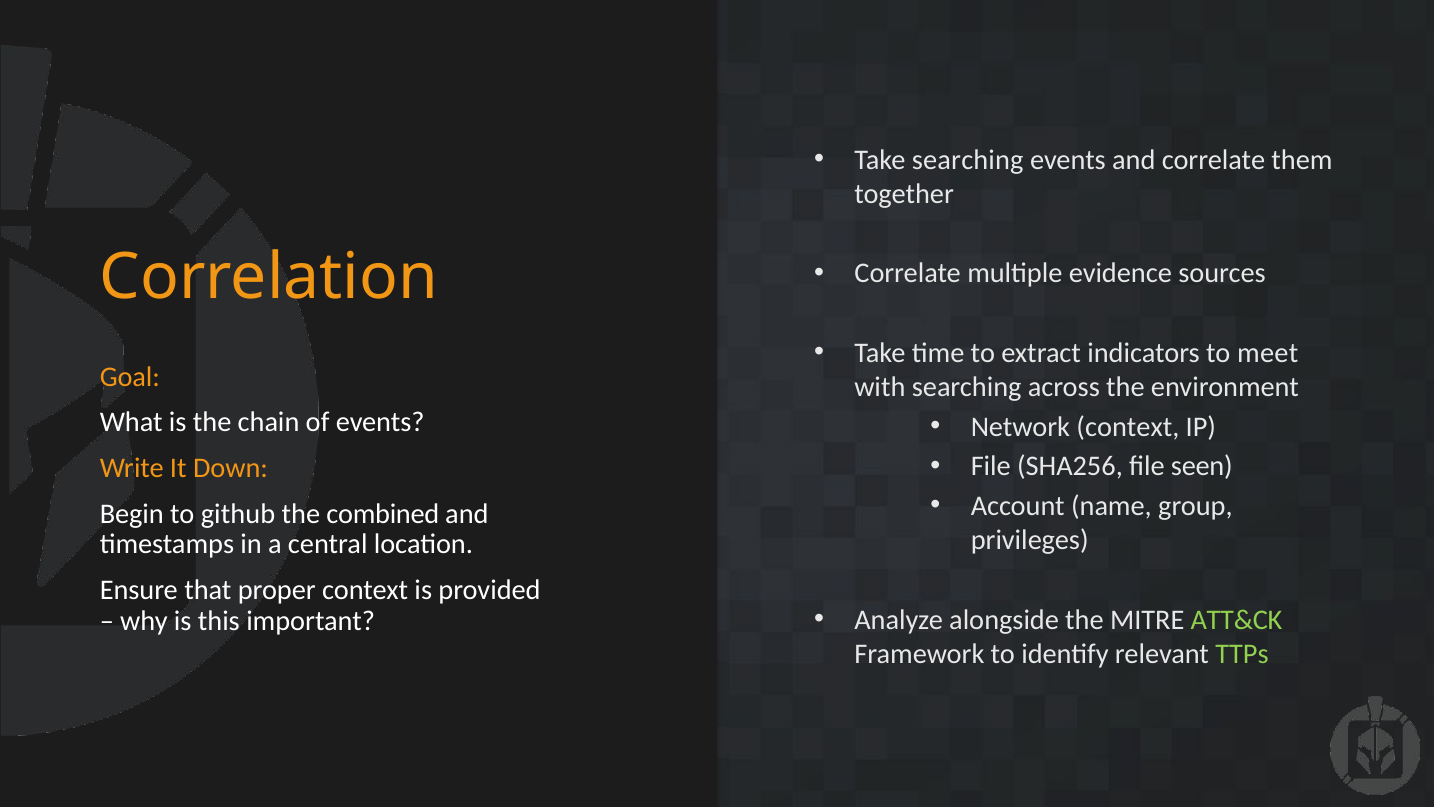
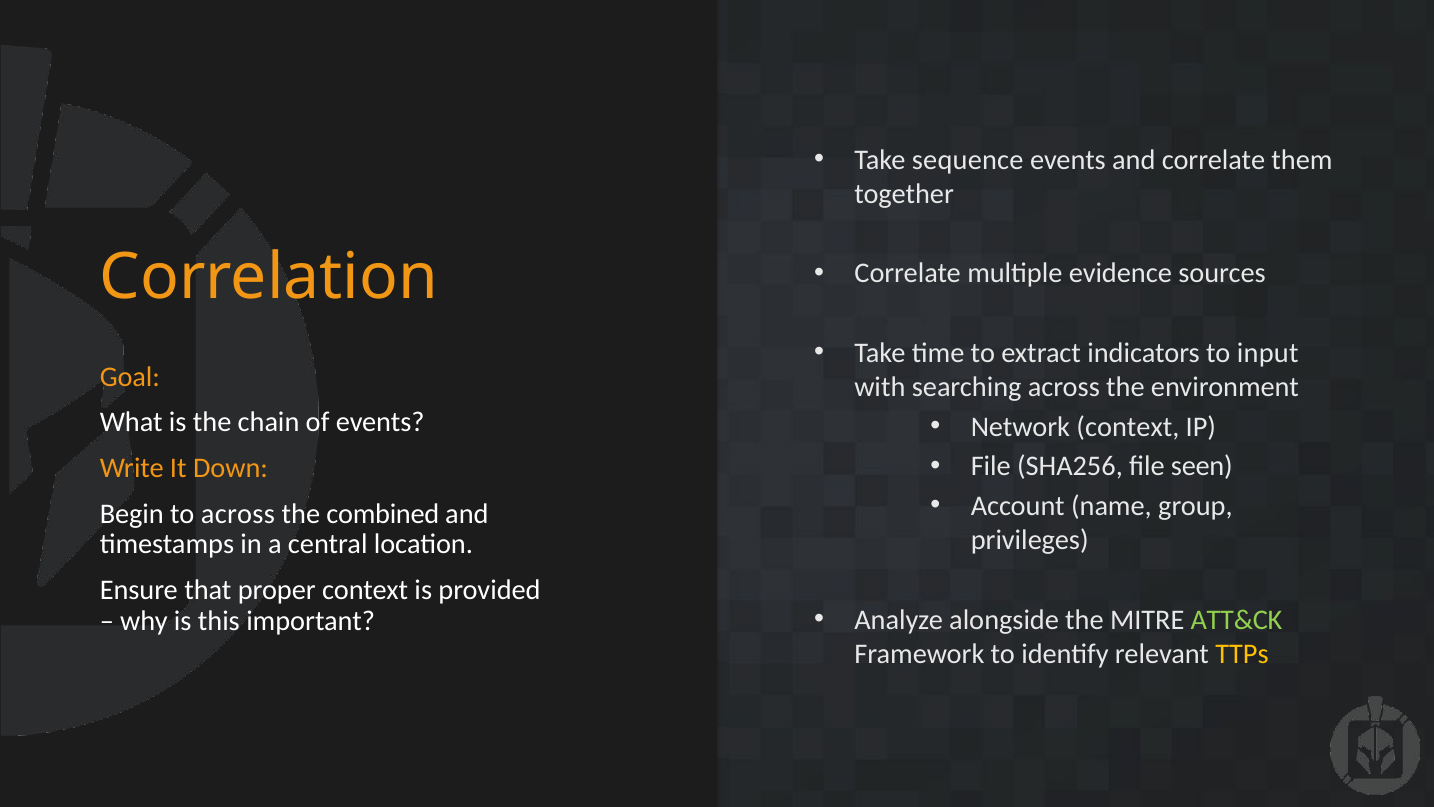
Take searching: searching -> sequence (968, 160)
meet: meet -> input (1268, 353)
to github: github -> across (238, 514)
TTPs colour: light green -> yellow (1242, 654)
